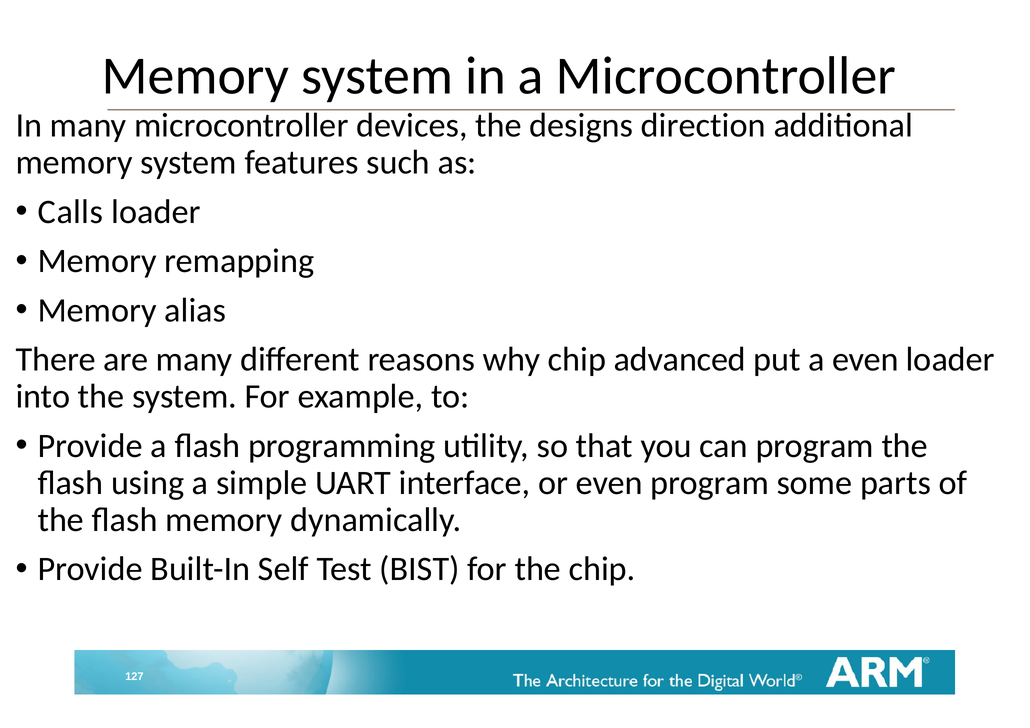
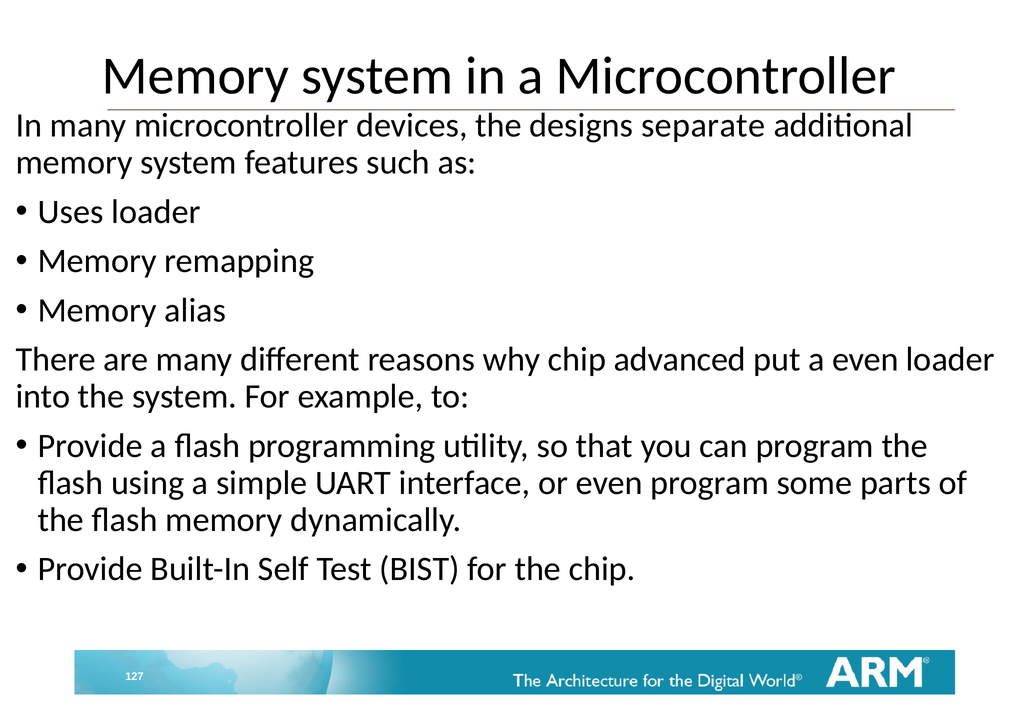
direction: direction -> separate (703, 126)
Calls: Calls -> Uses (71, 212)
